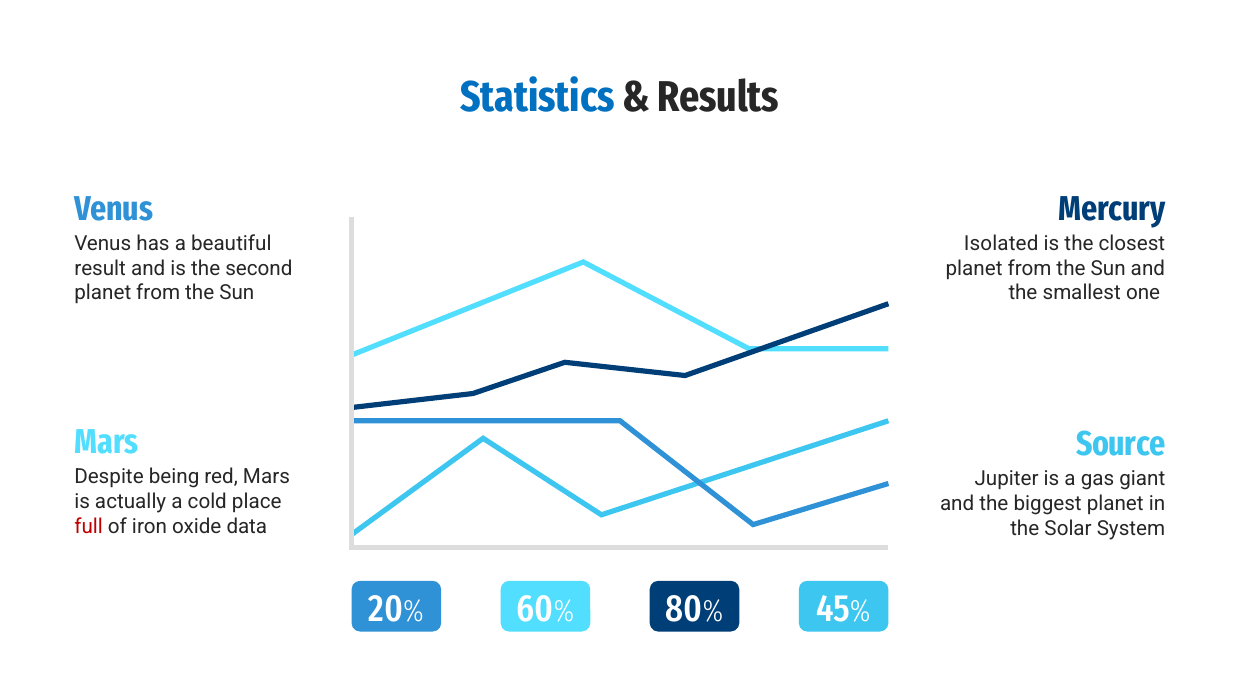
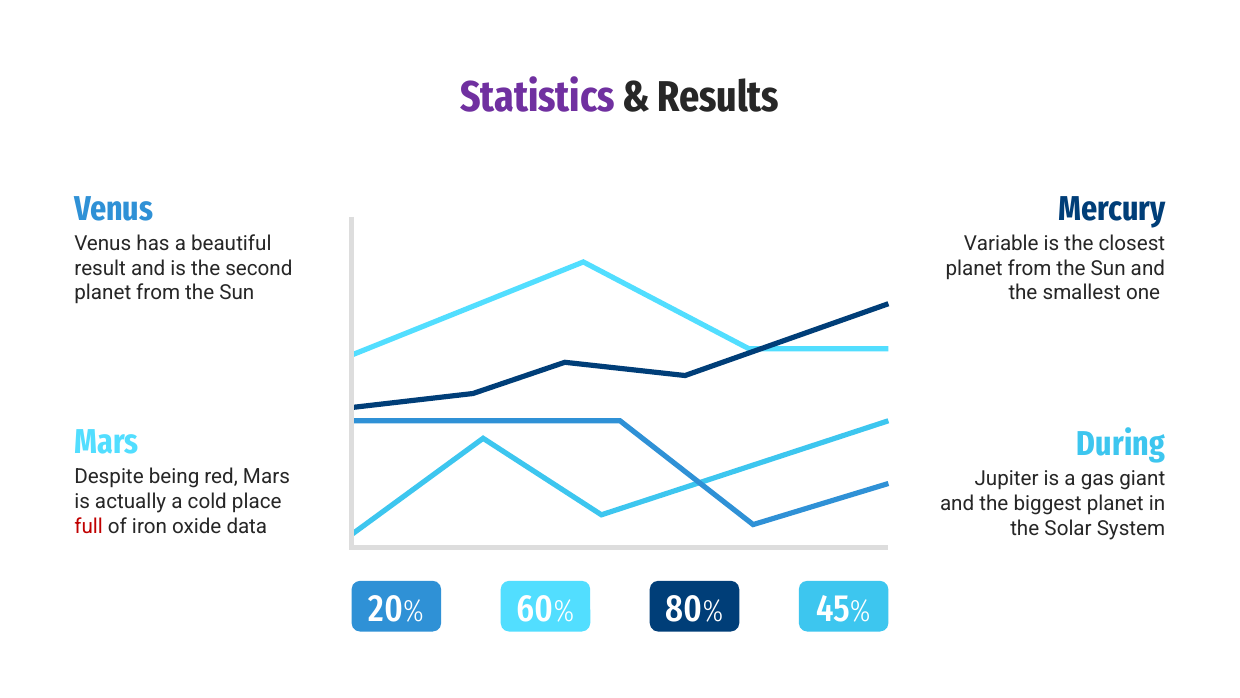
Statistics colour: blue -> purple (537, 97)
Isolated: Isolated -> Variable (1001, 243)
Source: Source -> During (1121, 444)
